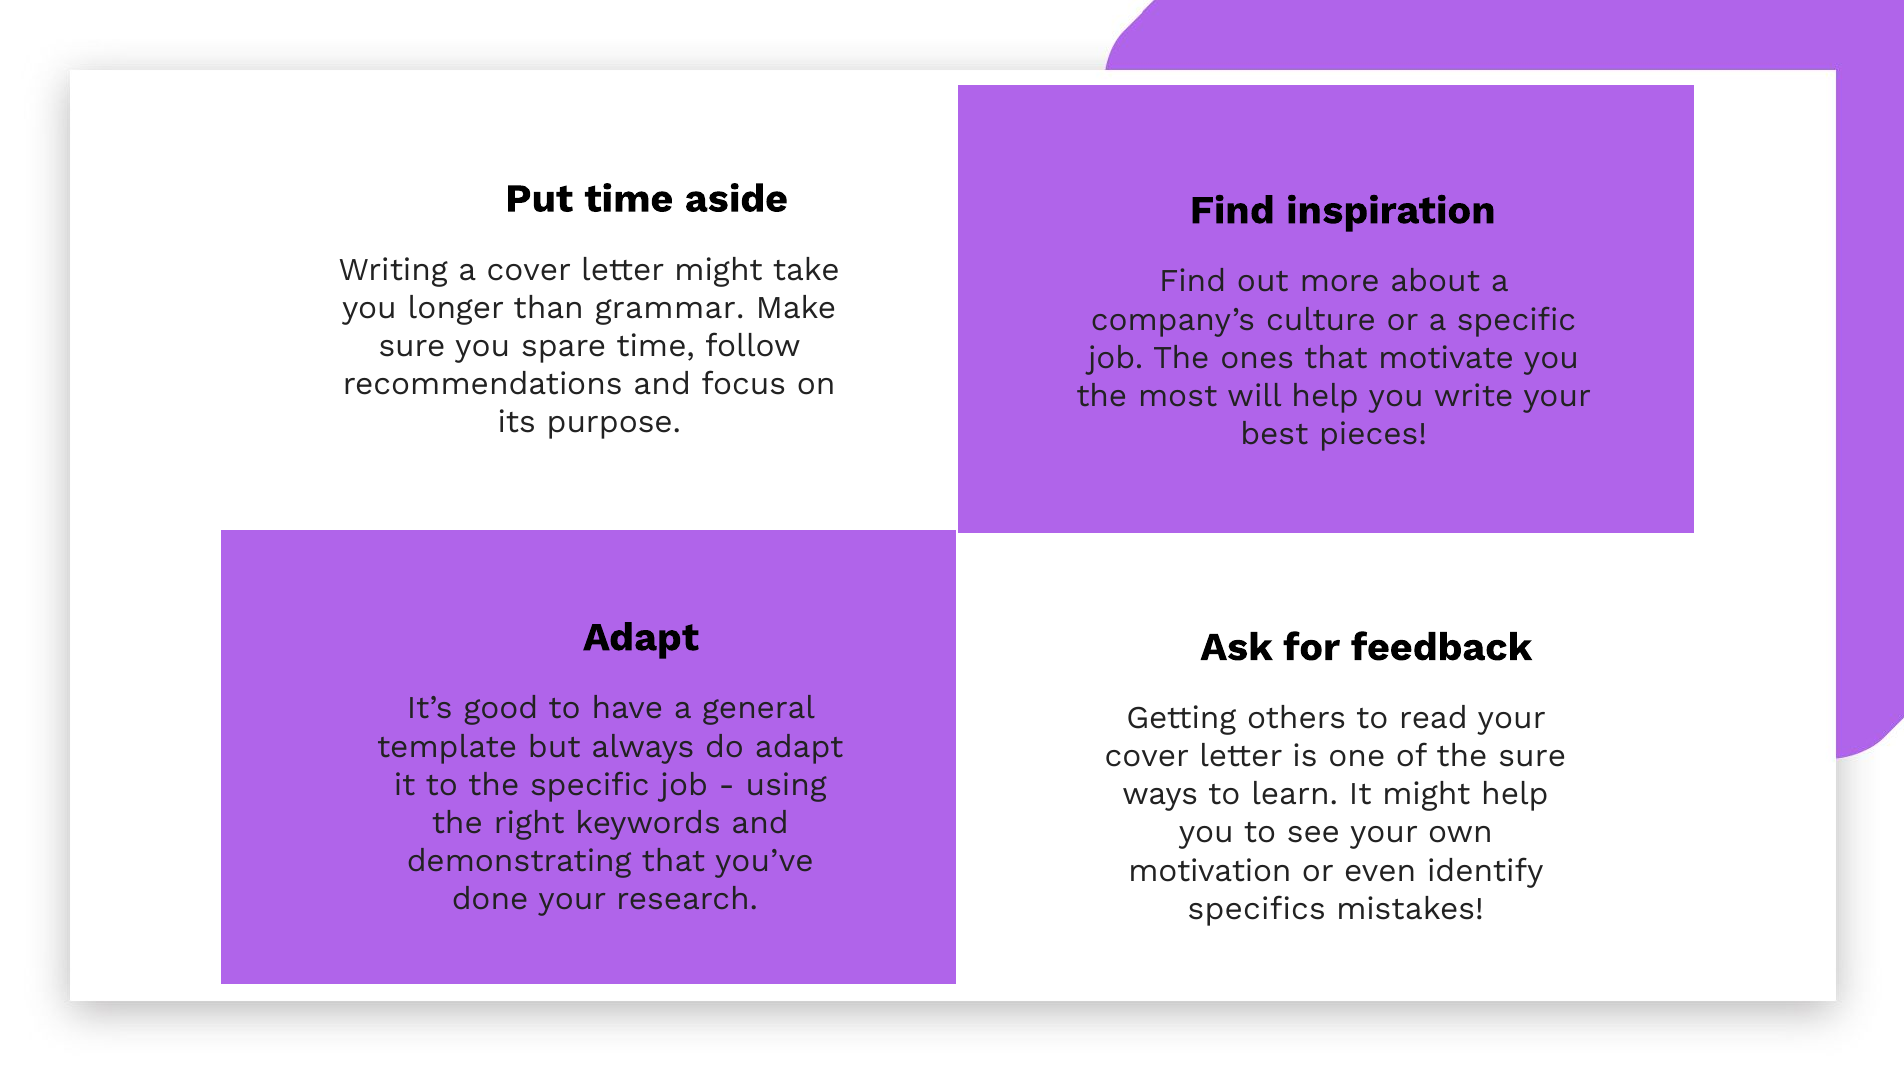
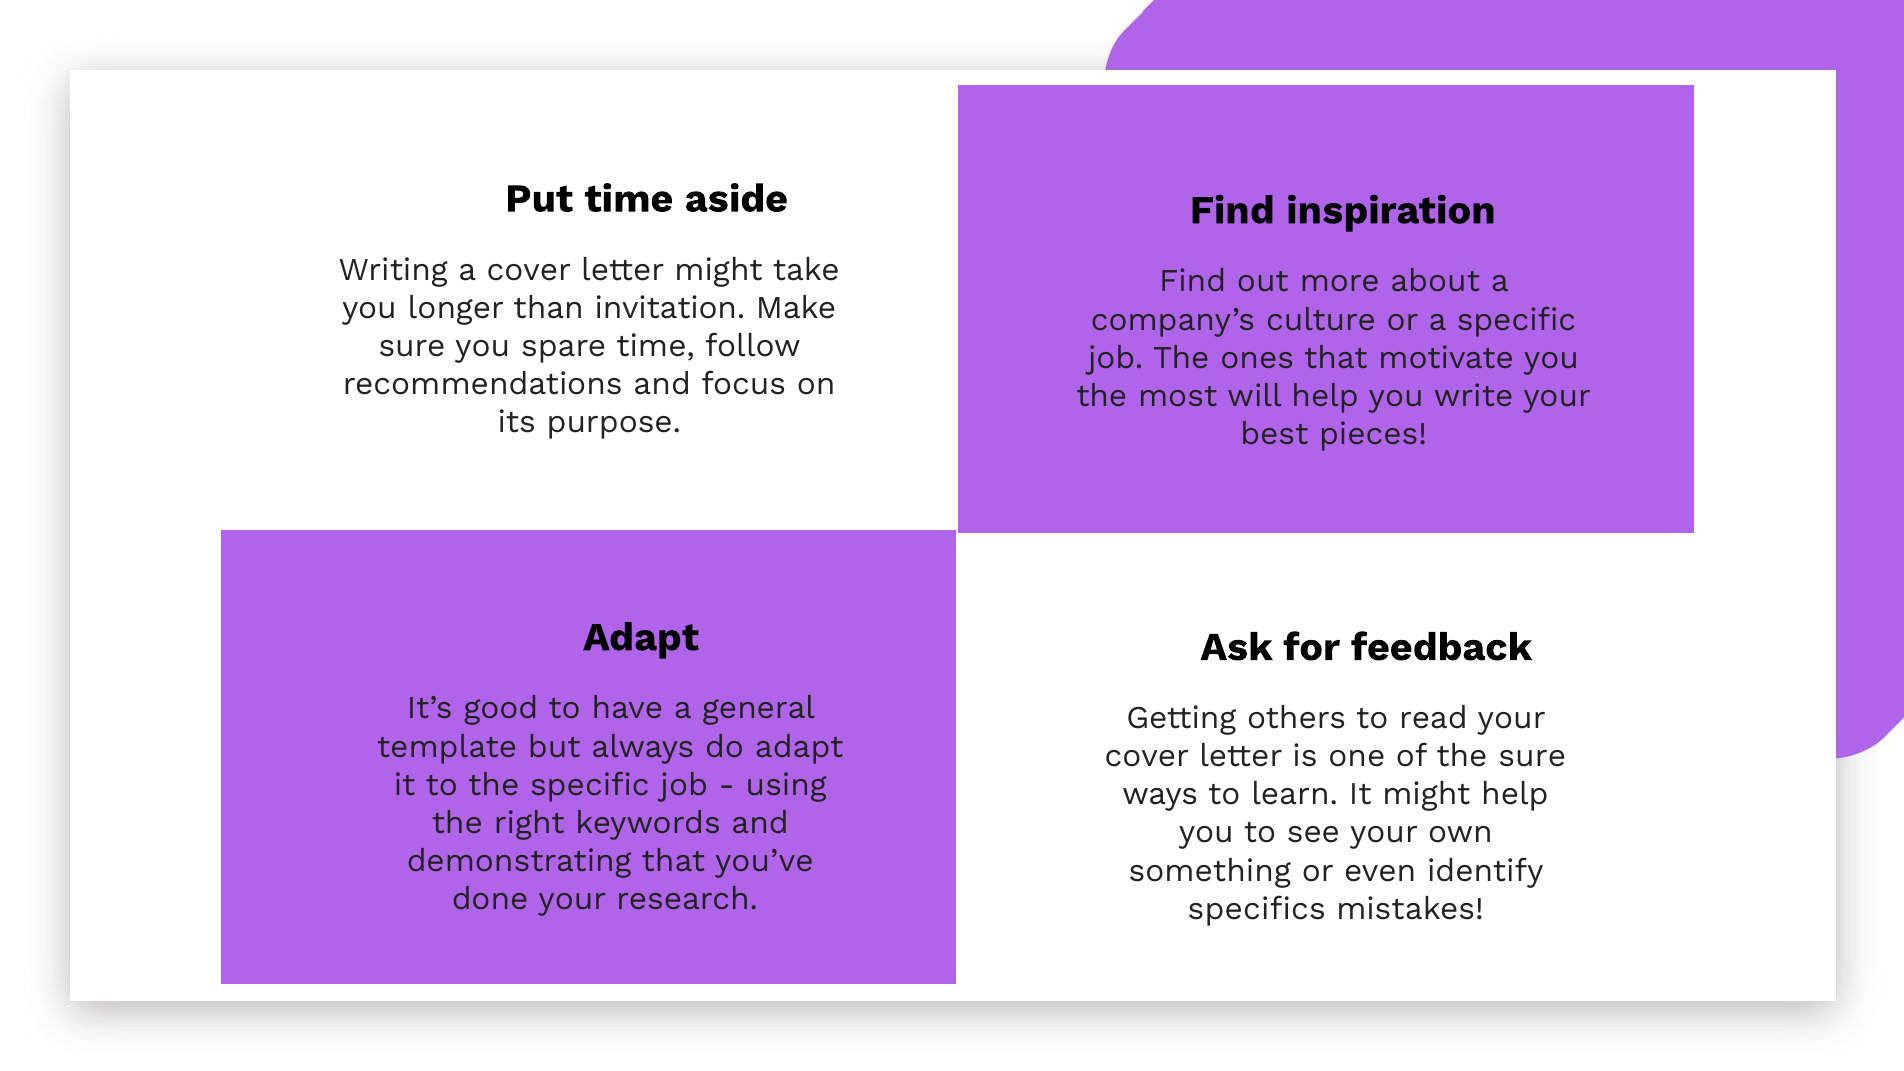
grammar: grammar -> invitation (670, 308)
motivation: motivation -> something (1210, 871)
